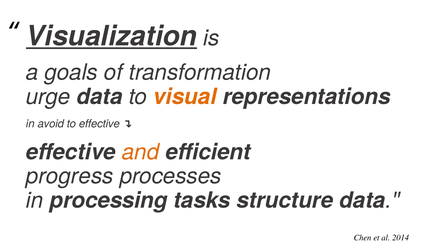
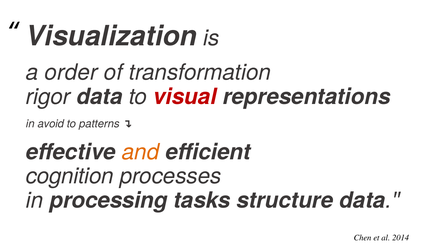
Visualization underline: present -> none (111, 36)
goals: goals -> order (71, 72)
urge: urge -> rigor (48, 97)
visual colour: orange -> red (185, 97)
to effective: effective -> patterns (99, 124)
progress: progress -> cognition (70, 176)
